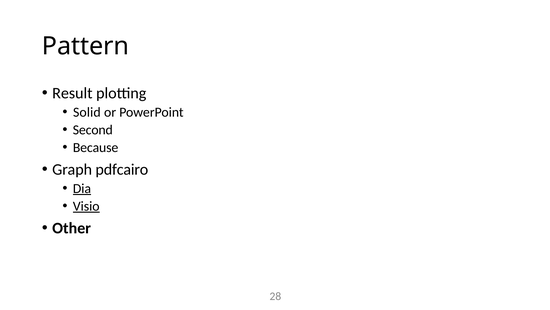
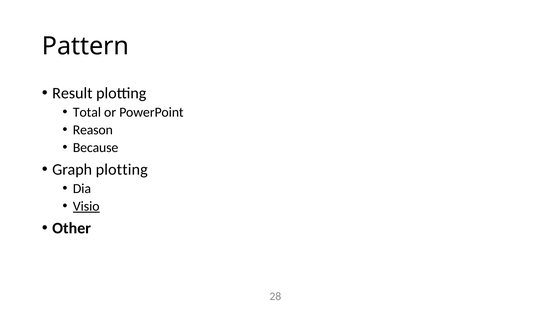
Solid: Solid -> Total (87, 112)
Second: Second -> Reason (93, 130)
Graph pdfcairo: pdfcairo -> plotting (122, 169)
Dia underline: present -> none (82, 188)
